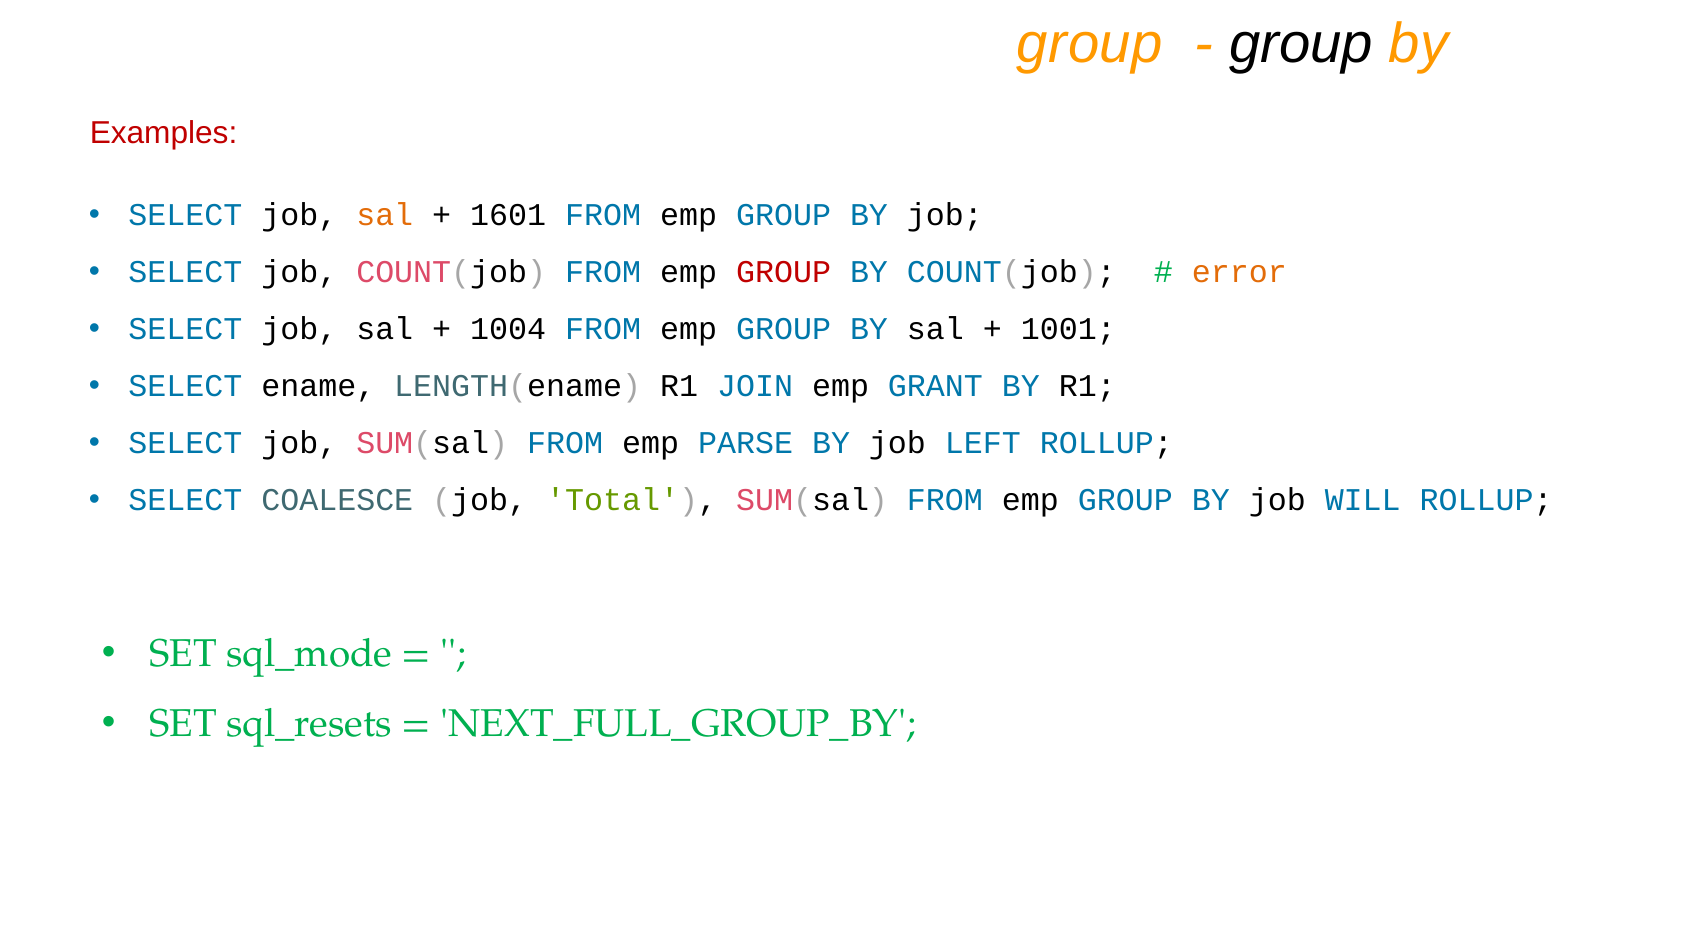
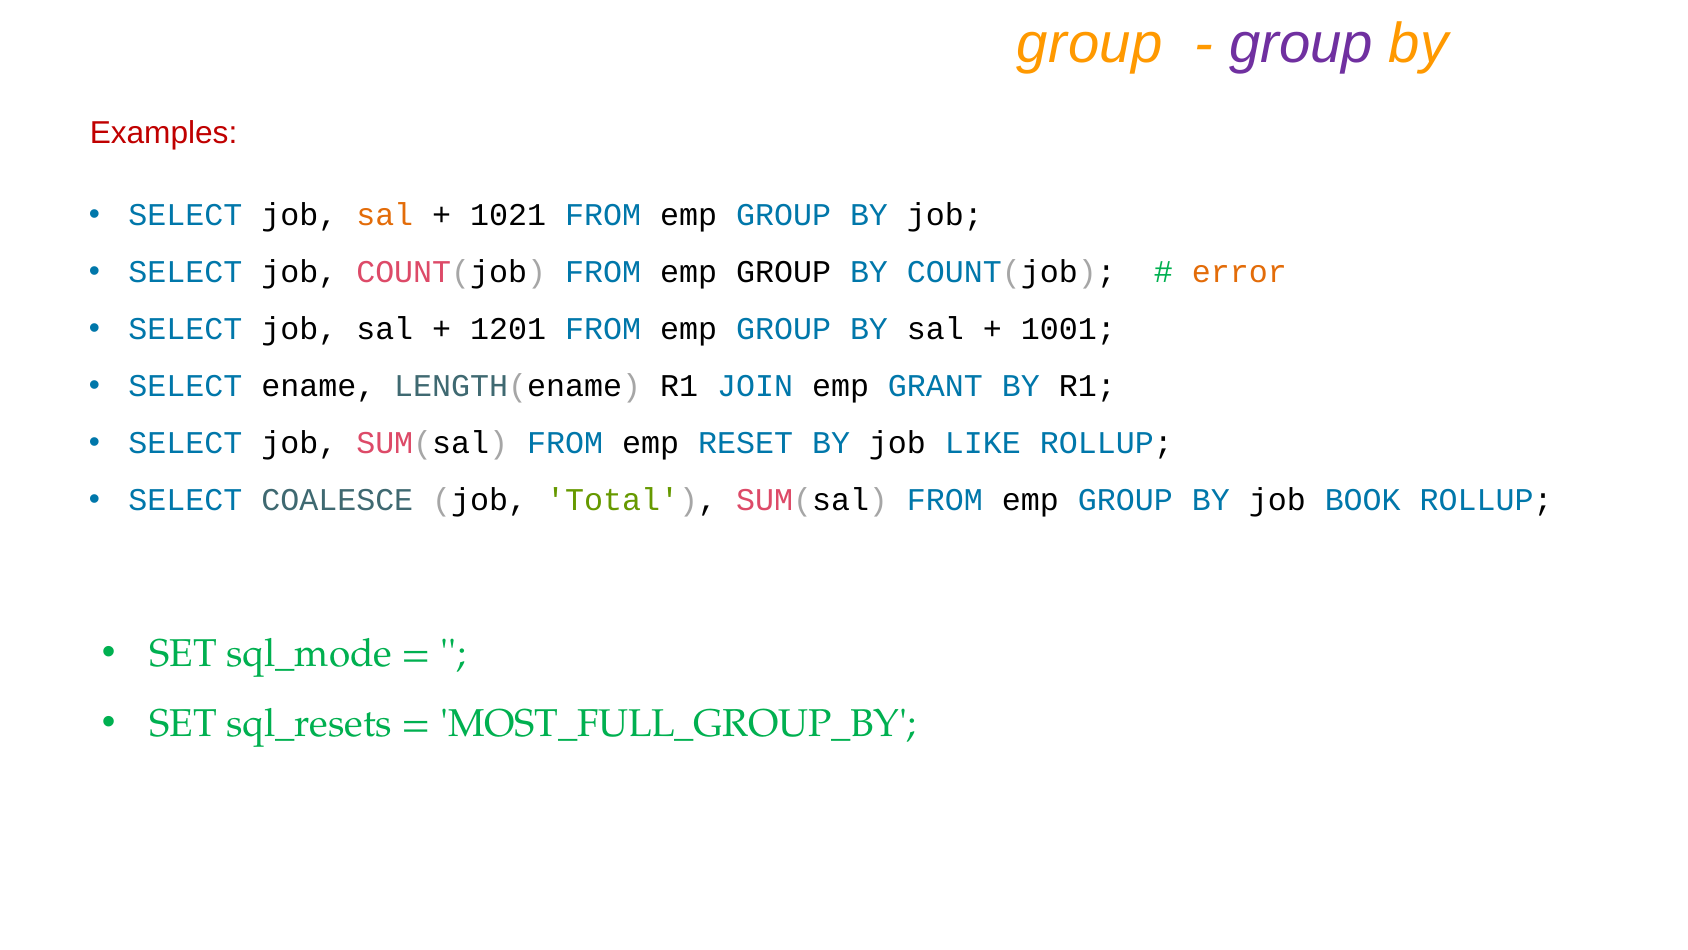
group colour: black -> purple (1301, 44)
1601: 1601 -> 1021 (508, 215)
GROUP colour: red -> black (784, 272)
1004: 1004 -> 1201 (508, 329)
PARSE: PARSE -> RESET (746, 443)
LEFT: LEFT -> LIKE (983, 443)
WILL: WILL -> BOOK (1363, 500)
NEXT_FULL_GROUP_BY: NEXT_FULL_GROUP_BY -> MOST_FULL_GROUP_BY (679, 723)
